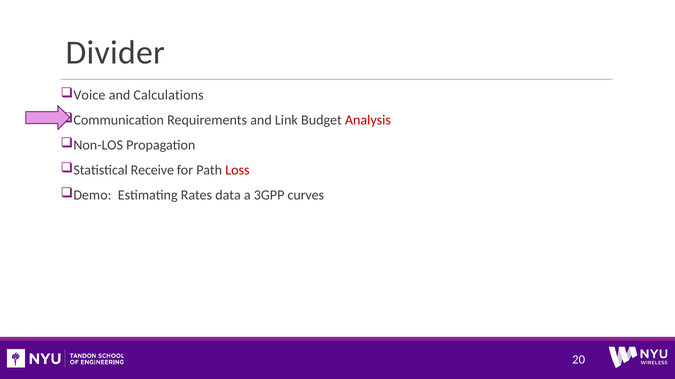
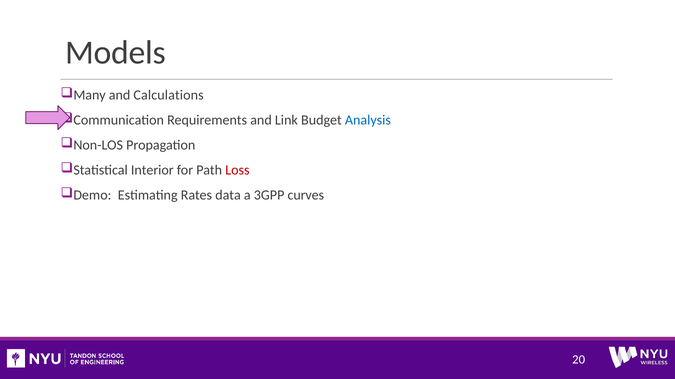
Divider: Divider -> Models (116, 53)
Voice: Voice -> Many (90, 95)
Analysis colour: red -> blue (368, 120)
Receive: Receive -> Interior (152, 170)
